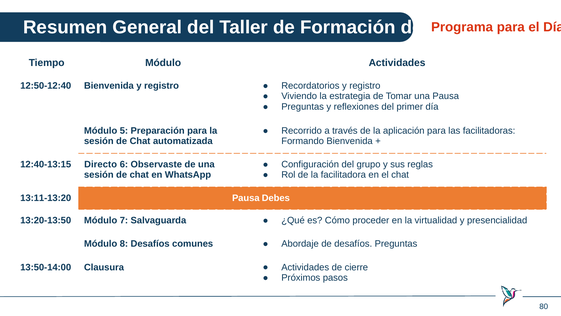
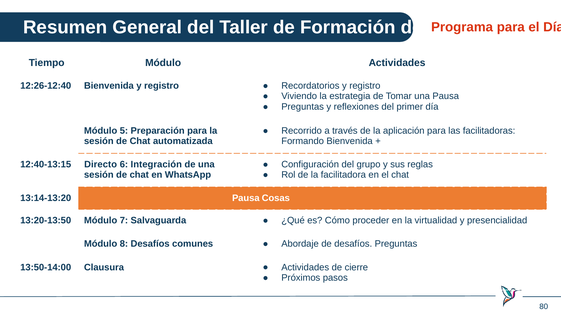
12:50-12:40: 12:50-12:40 -> 12:26-12:40 (46, 86)
Observaste: Observaste -> Integración (156, 164)
13:11-13:20: 13:11-13:20 -> 13:14-13:20 (46, 198)
Debes: Debes -> Cosas (276, 198)
